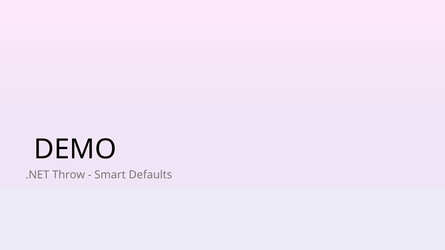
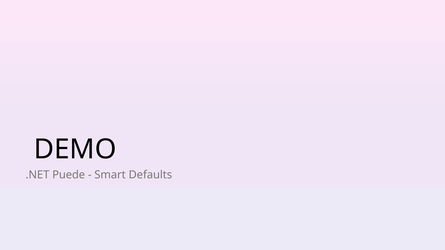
Throw: Throw -> Puede (69, 175)
